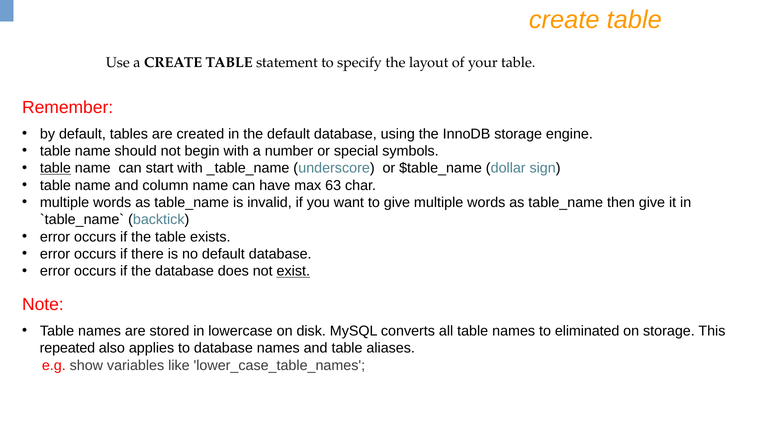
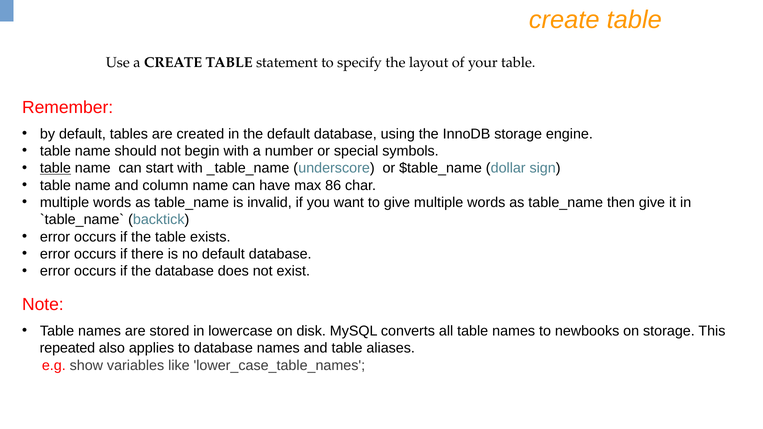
63: 63 -> 86 (333, 185)
exist underline: present -> none (293, 271)
eliminated: eliminated -> newbooks (587, 331)
